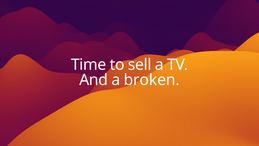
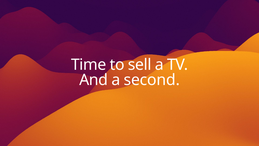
broken: broken -> second (152, 80)
